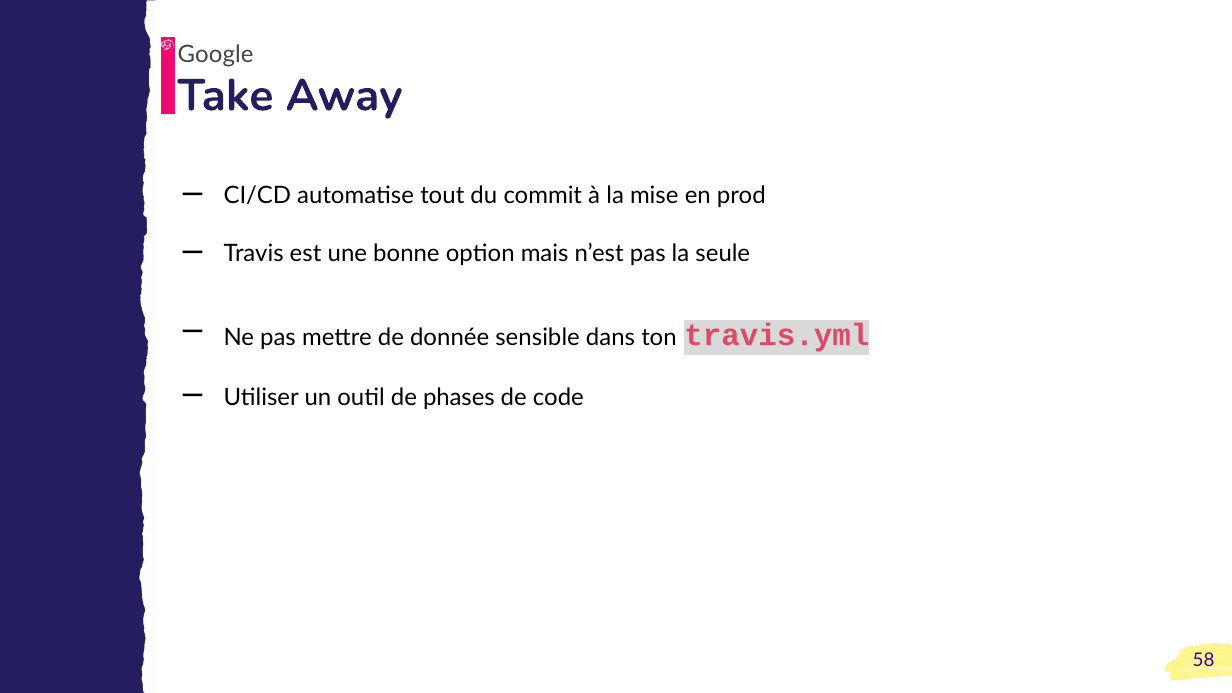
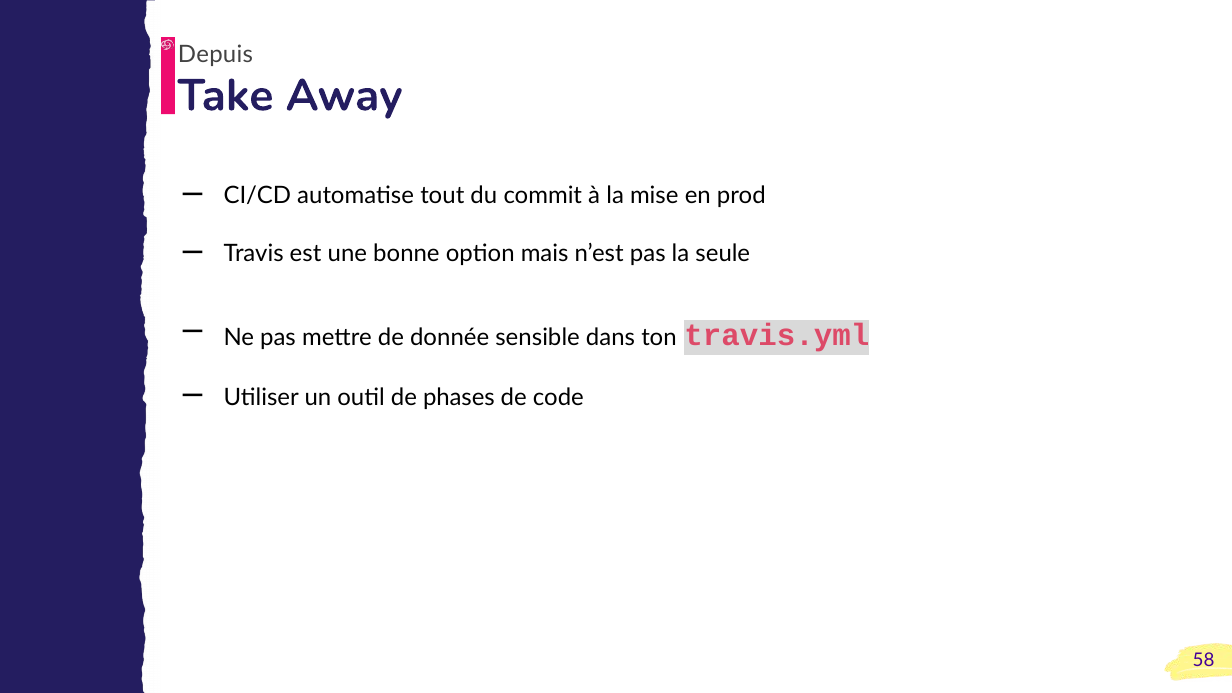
Google: Google -> Depuis (215, 54)
